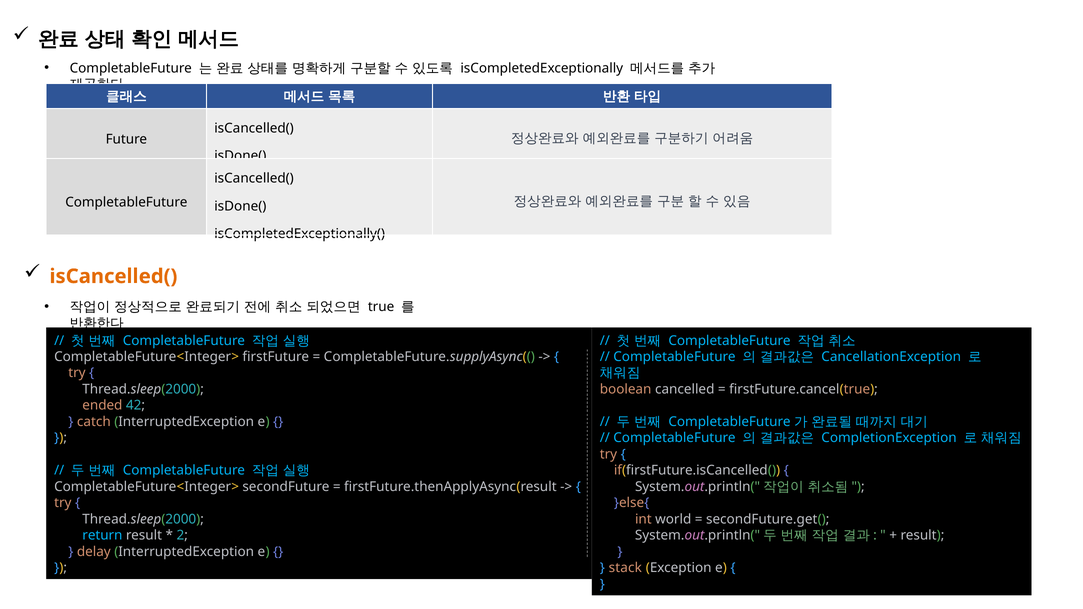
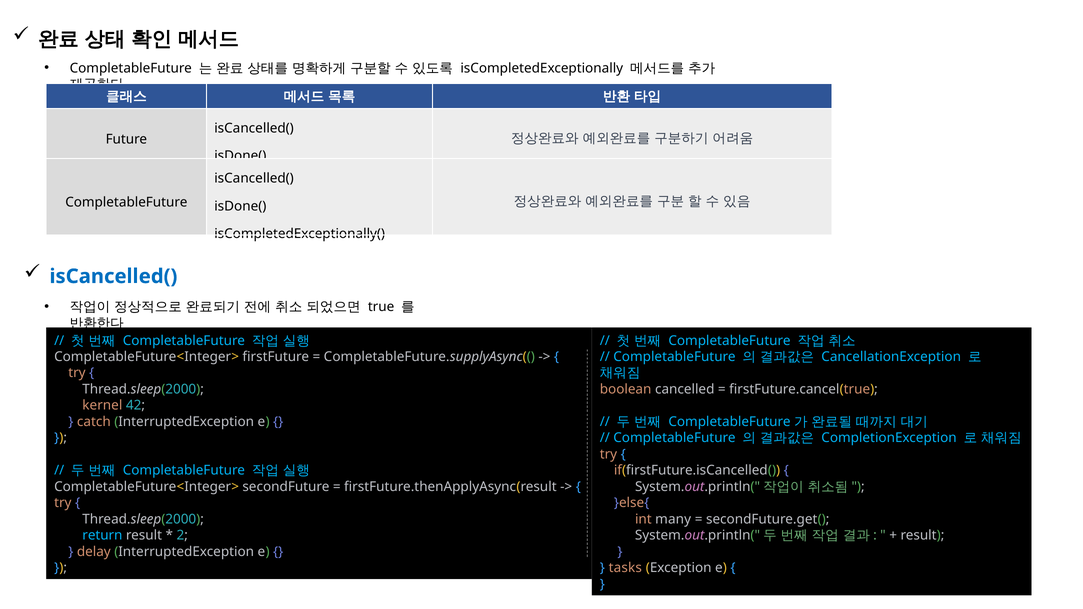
isCancelled( colour: orange -> blue (113, 276)
ended: ended -> kernel (102, 406)
world: world -> many (673, 519)
stack: stack -> tasks (625, 568)
